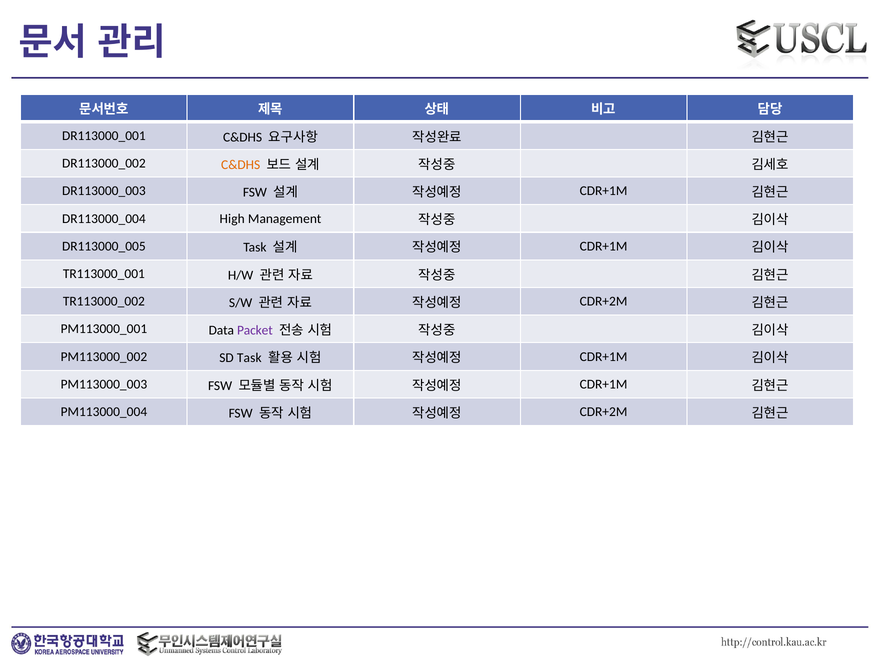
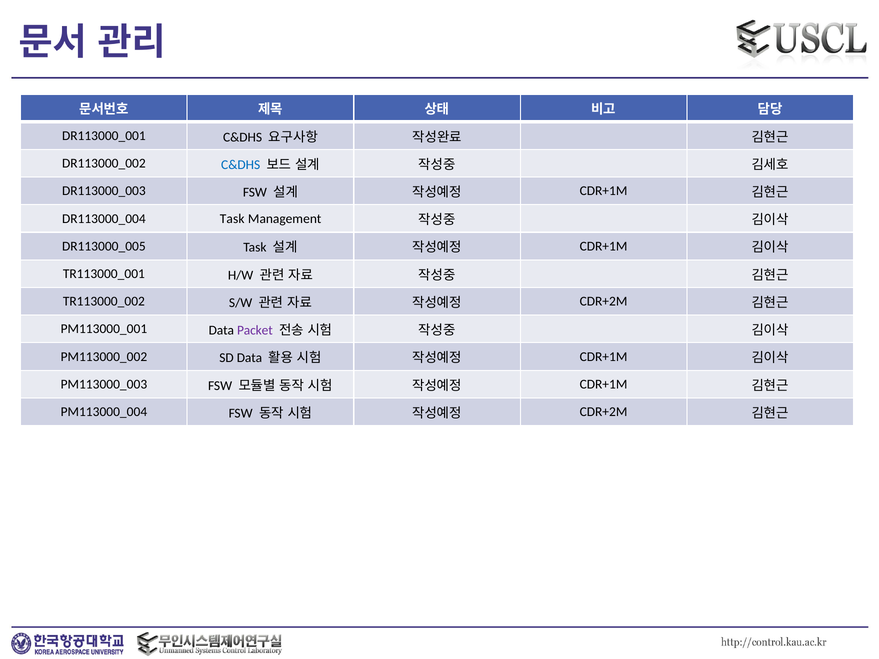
C&DHS colour: orange -> blue (241, 165)
High: High -> Task (232, 219)
SD Task: Task -> Data (249, 358)
